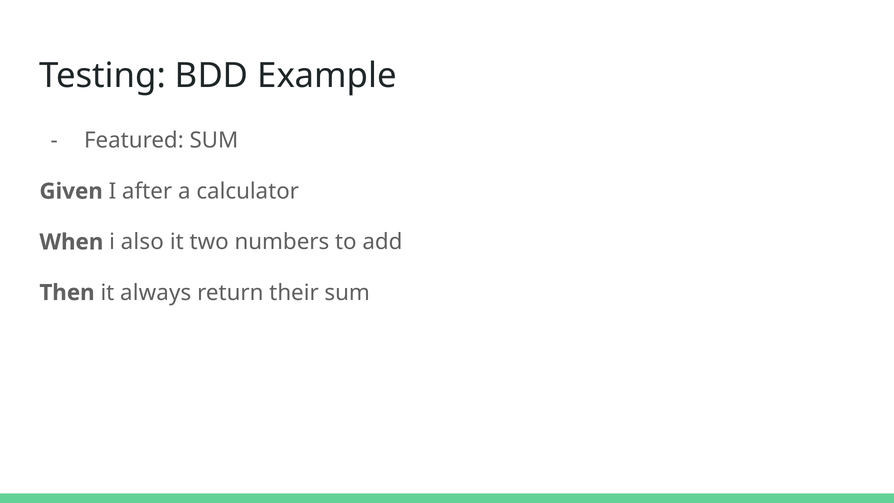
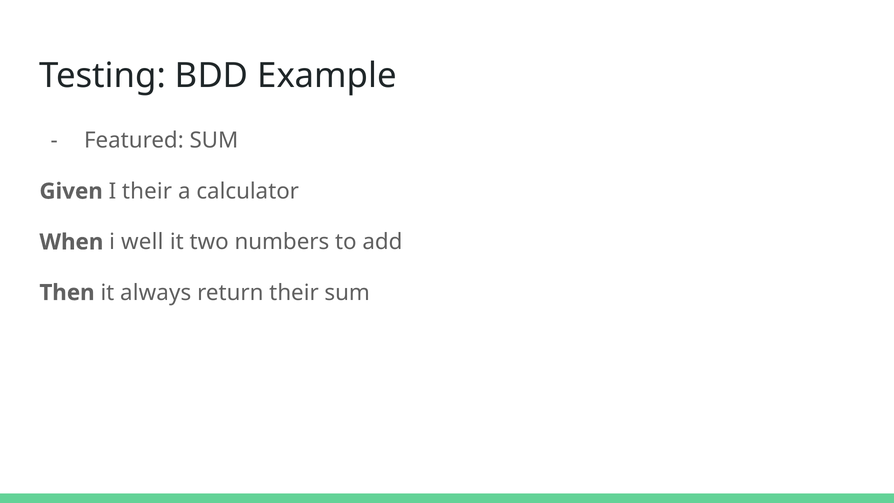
I after: after -> their (147, 191)
also: also -> well (142, 242)
